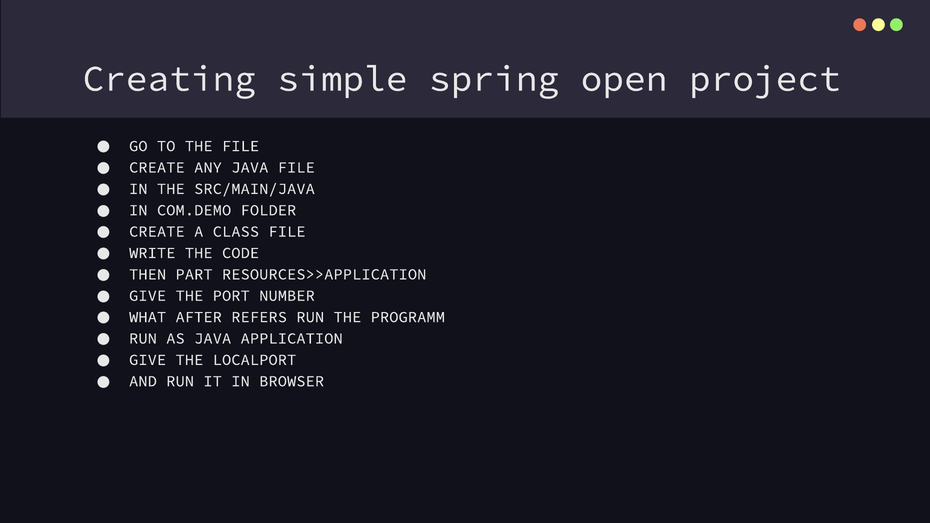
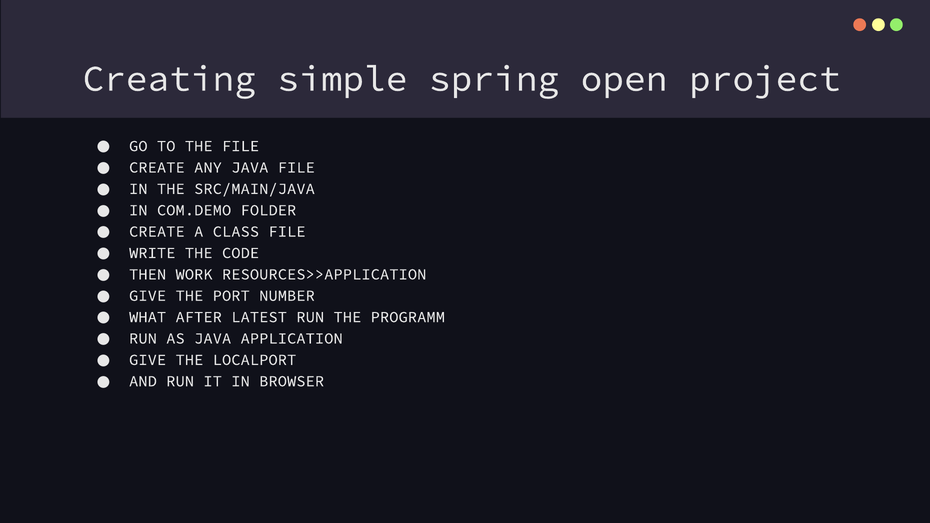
PART: PART -> WORK (194, 274)
REFERS: REFERS -> LATEST (259, 317)
